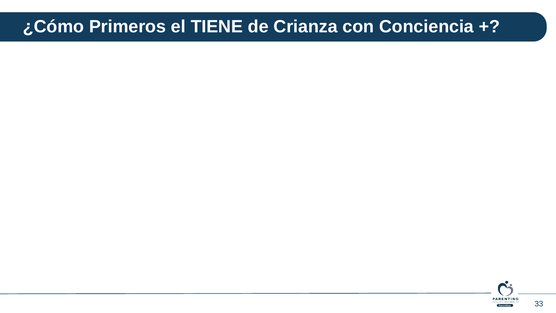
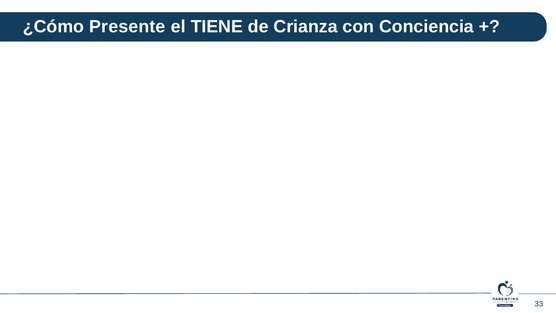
Primeros: Primeros -> Presente (127, 27)
